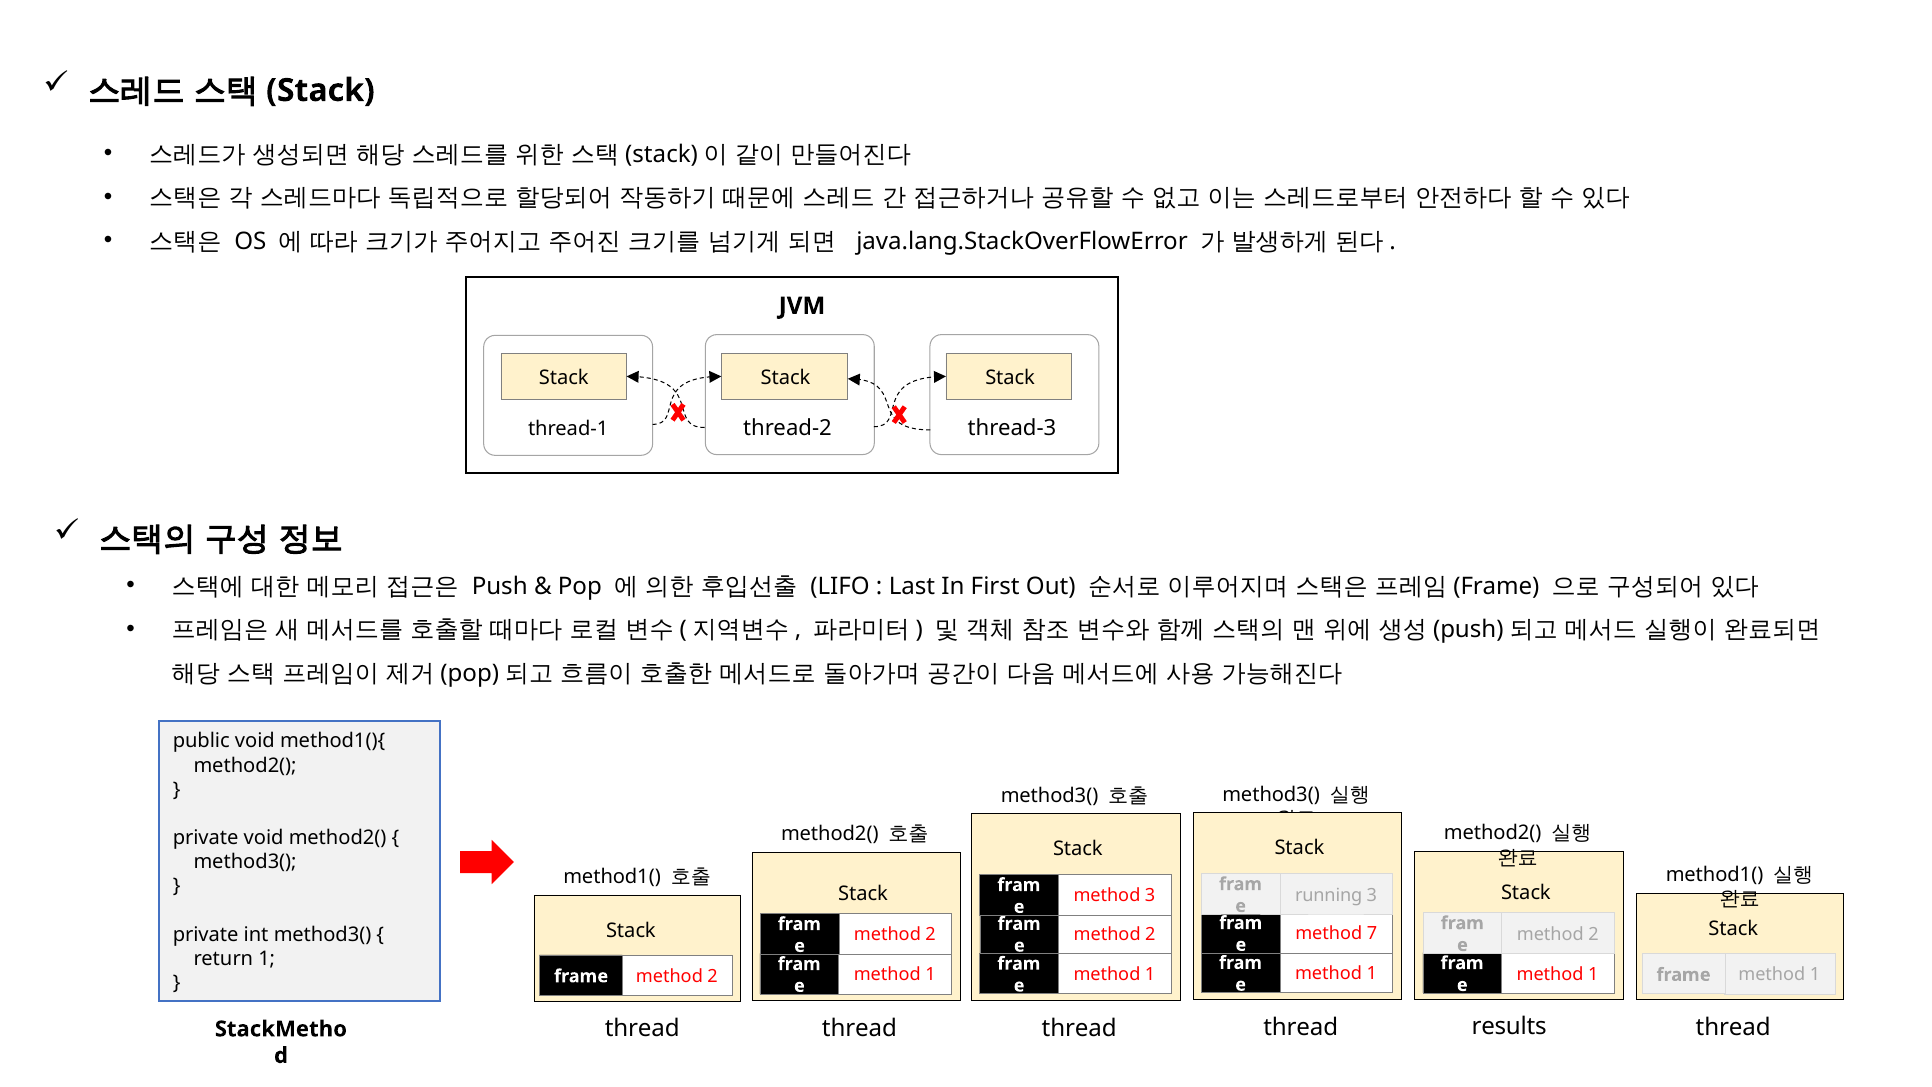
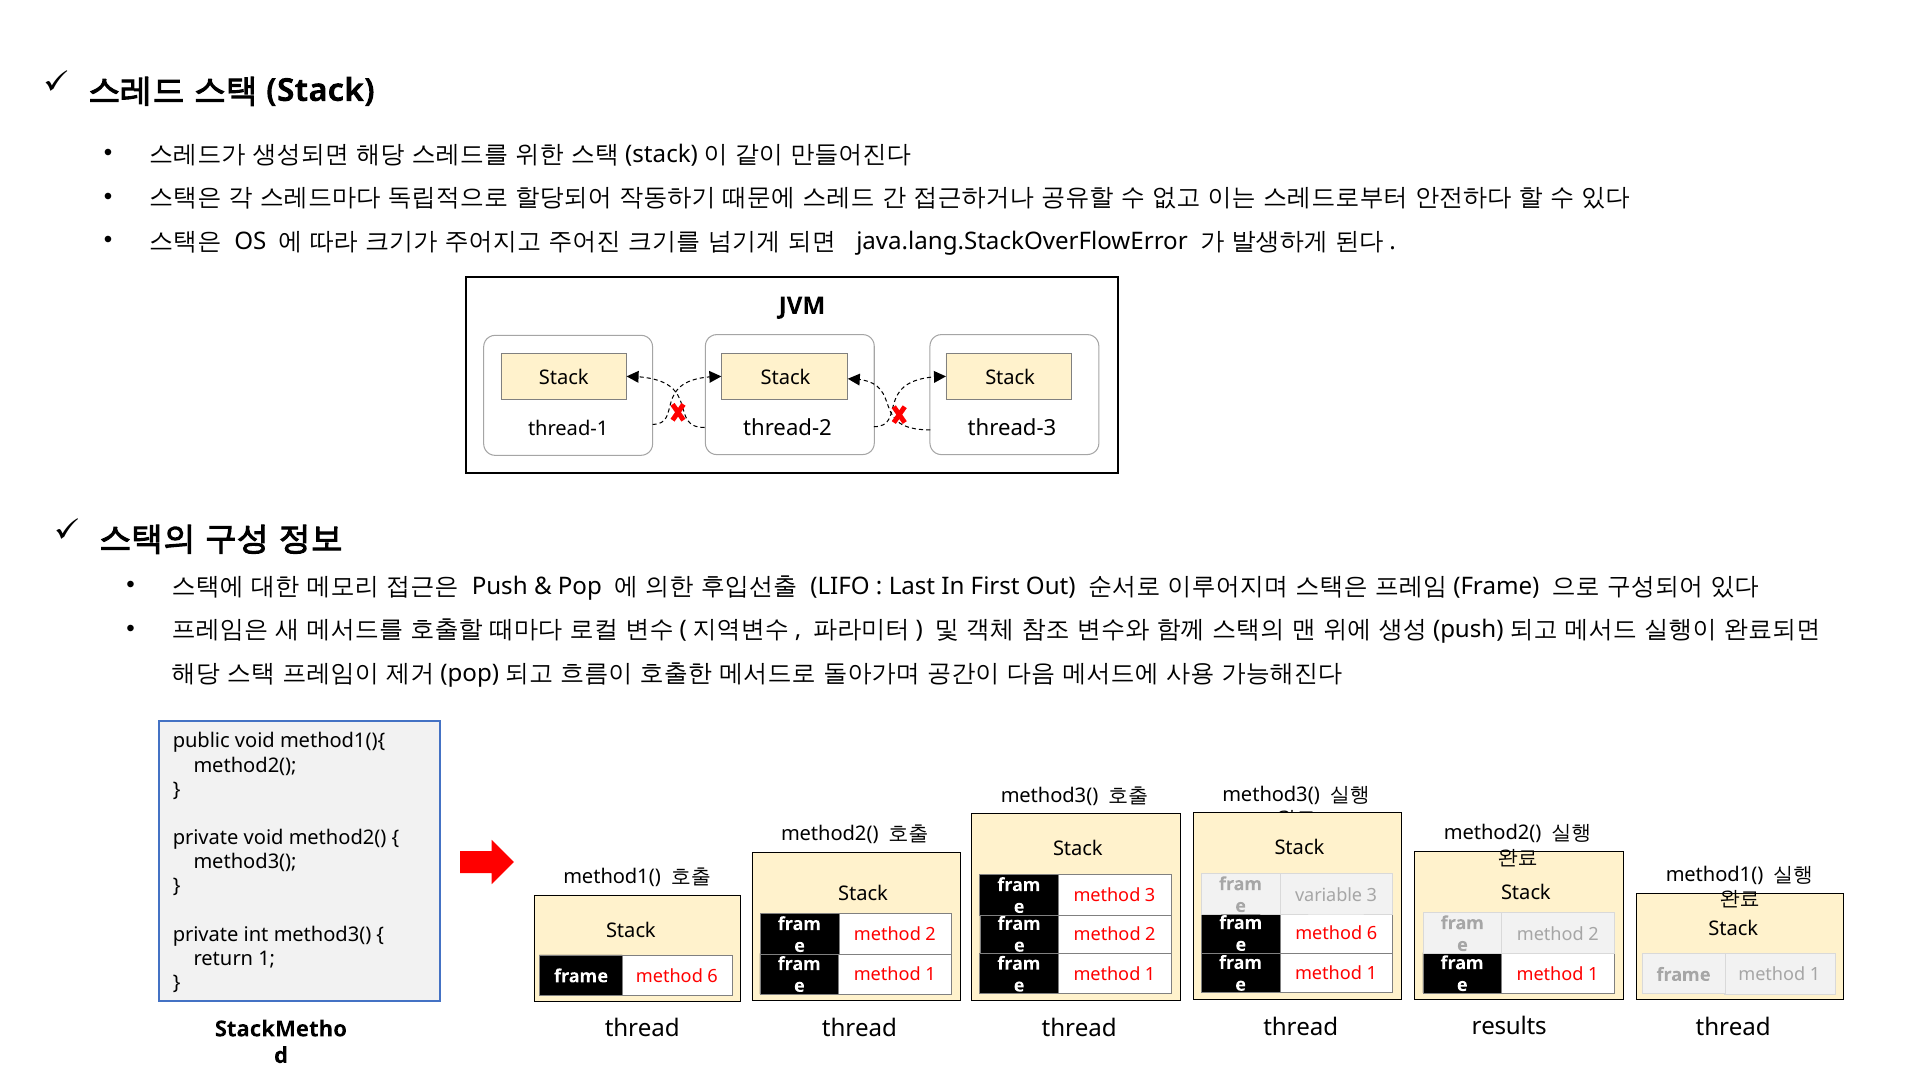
running: running -> variable (1329, 895)
7: 7 -> 6 (1372, 934)
2: 2 -> 6 (713, 976)
